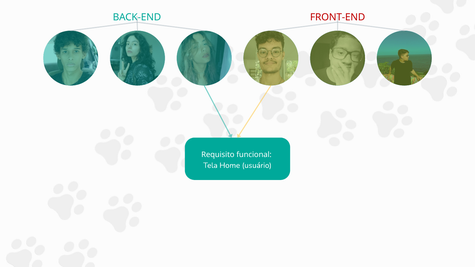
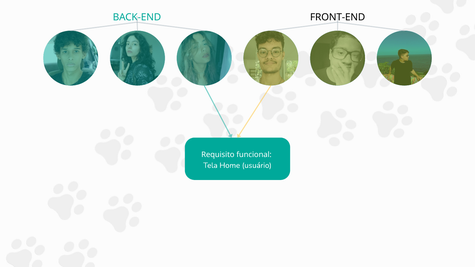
FRONT-END colour: red -> black (338, 17)
